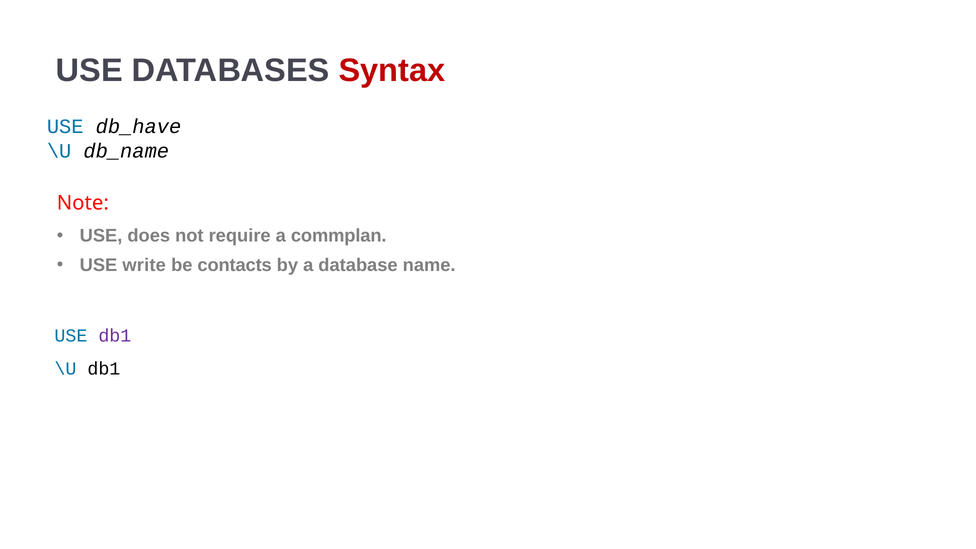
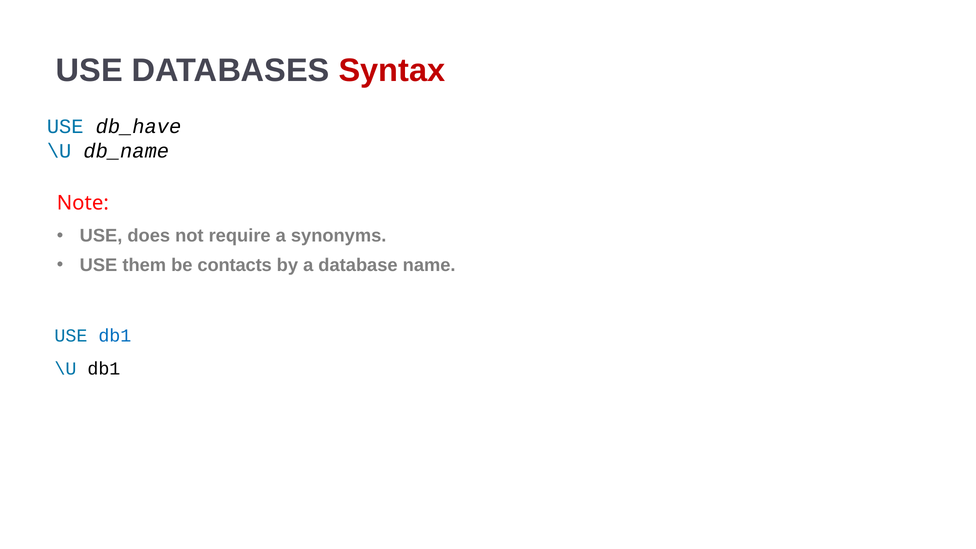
commplan: commplan -> synonyms (339, 236)
write: write -> them (144, 265)
db1 colour: purple -> blue (115, 336)
